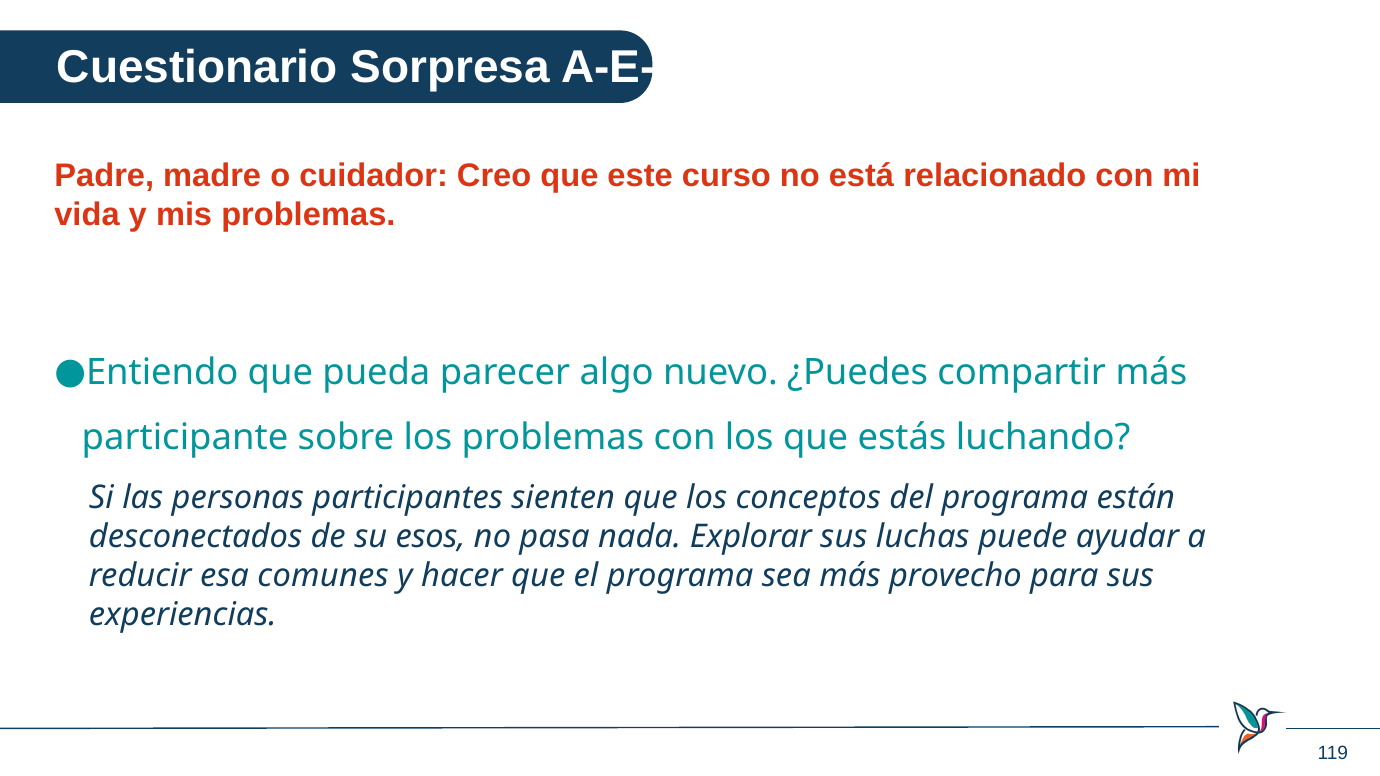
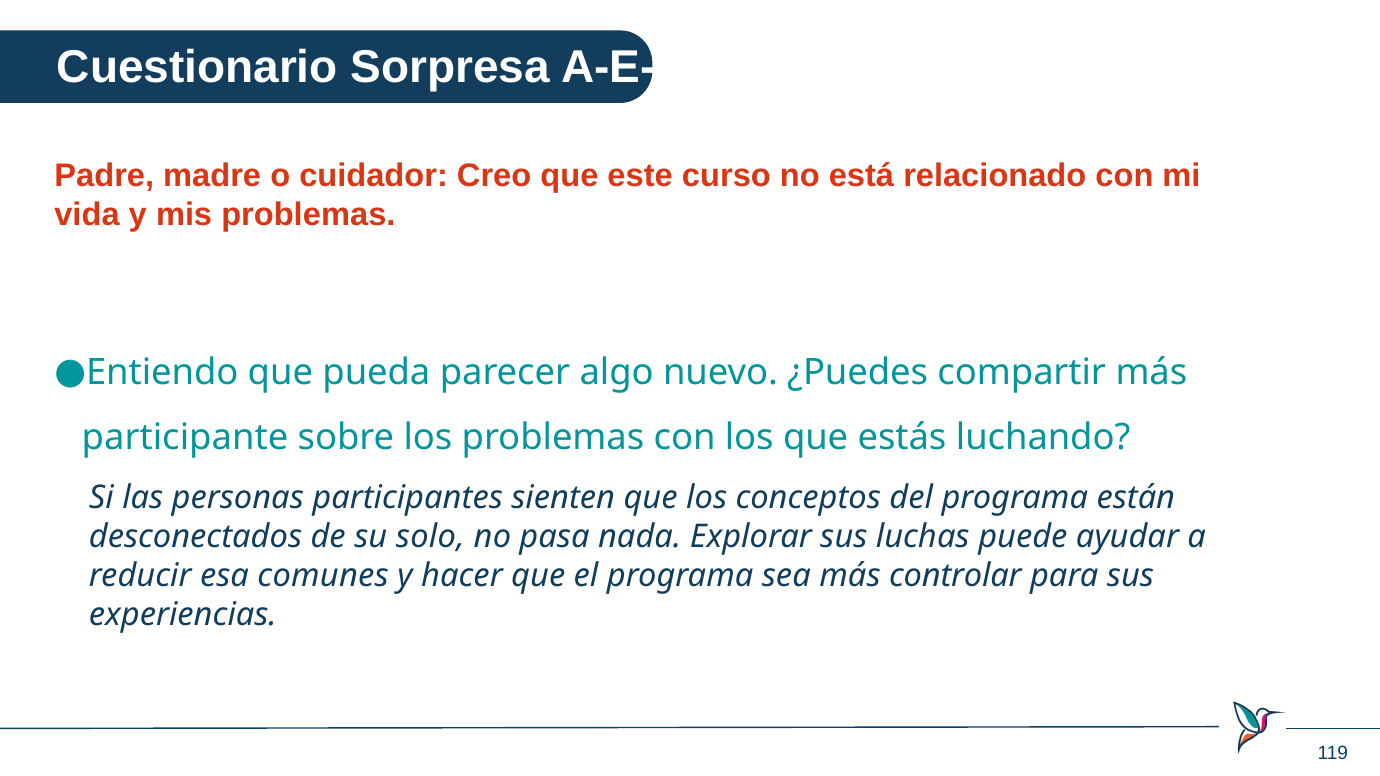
esos: esos -> solo (430, 537)
provecho: provecho -> controlar (955, 576)
